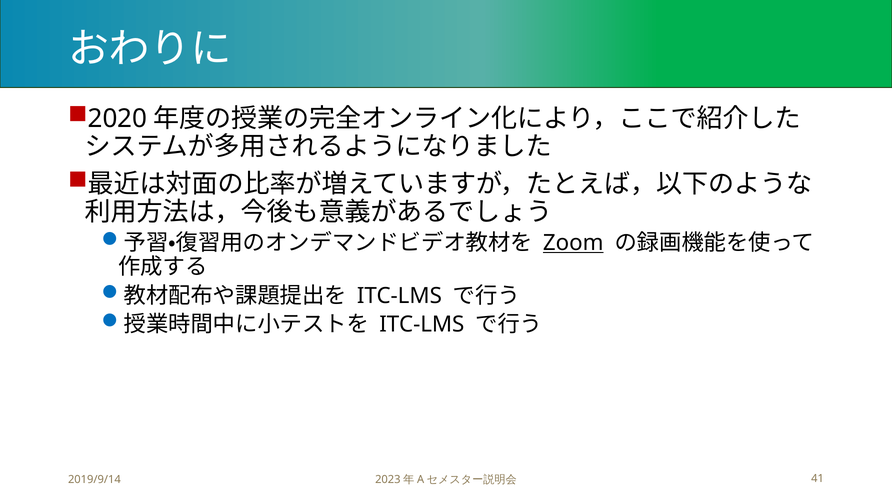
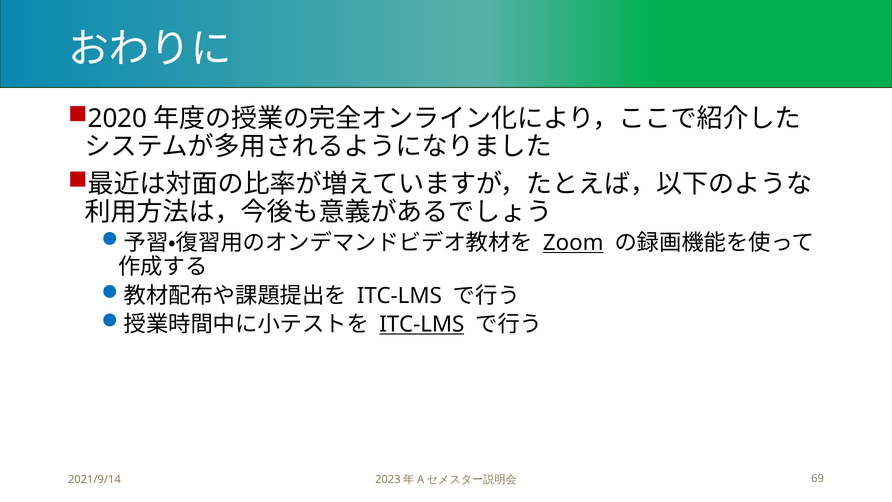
ITC-LMS underline: none -> present (422, 324)
2019/9/14: 2019/9/14 -> 2021/9/14 (94, 479)
41: 41 -> 69 (818, 478)
